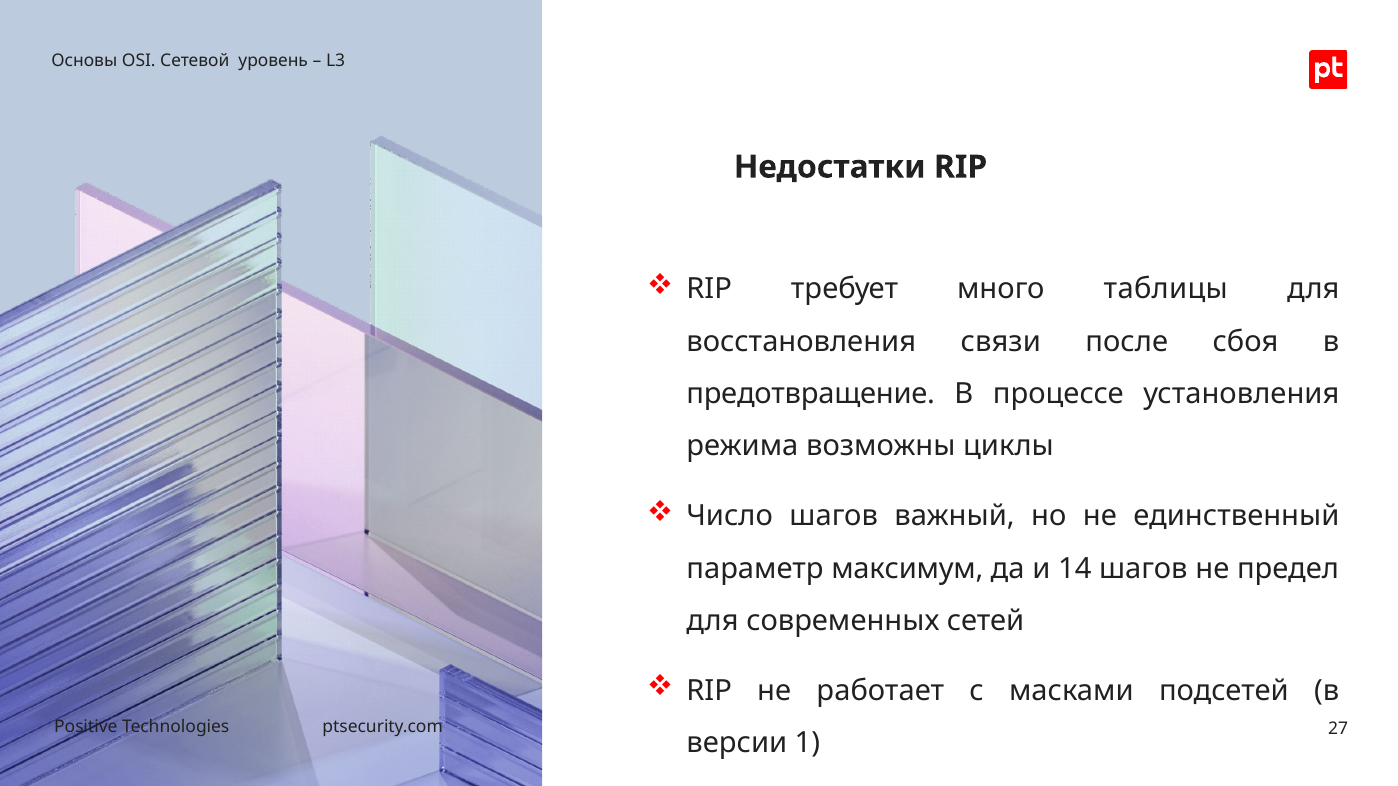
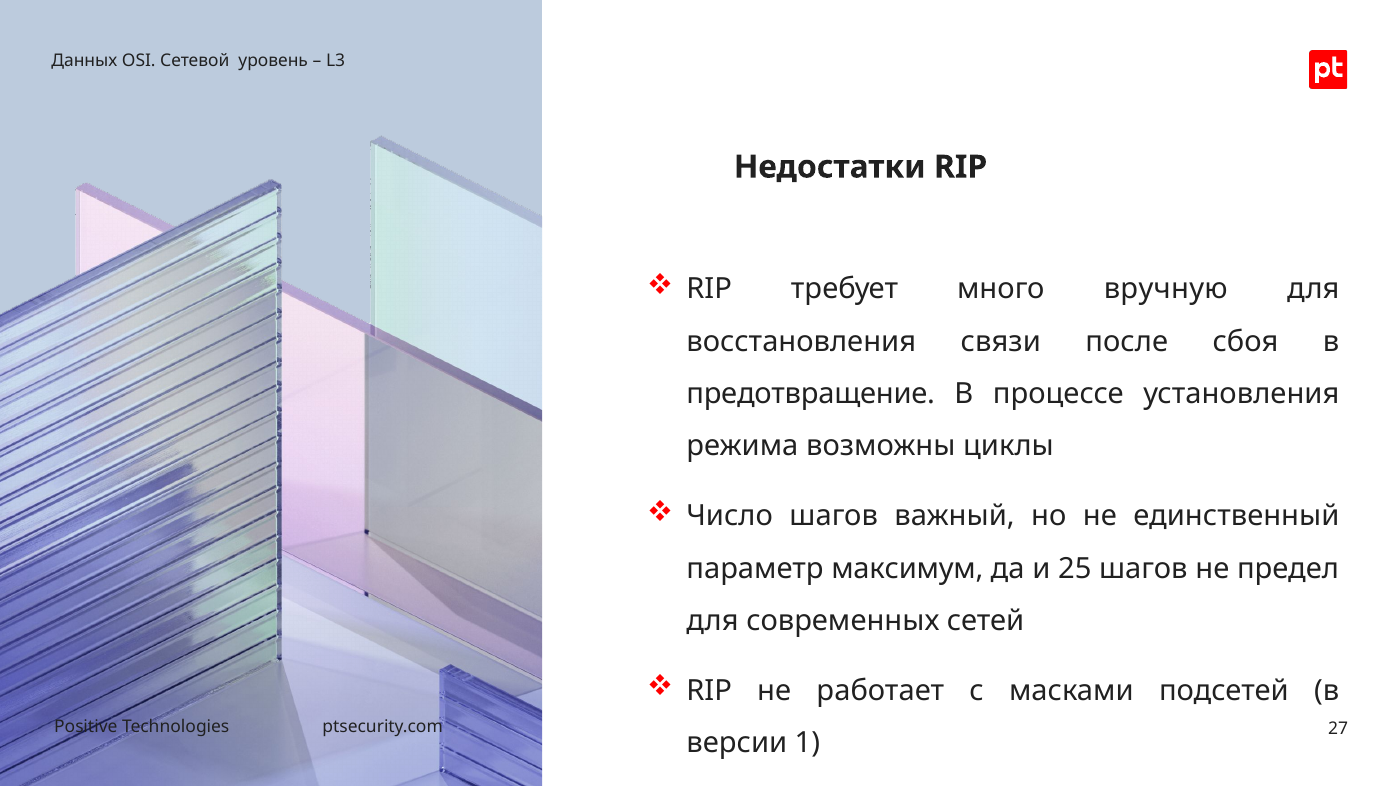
Основы: Основы -> Данных (84, 60)
таблицы: таблицы -> вручную (1166, 289)
14: 14 -> 25 (1075, 569)
